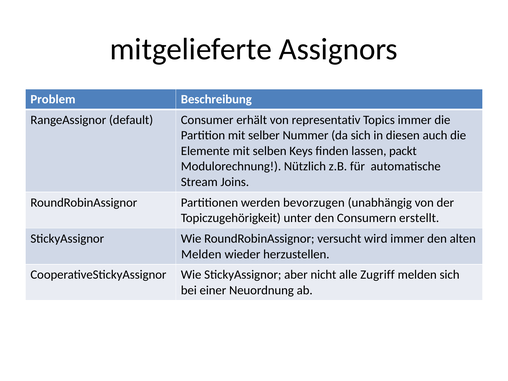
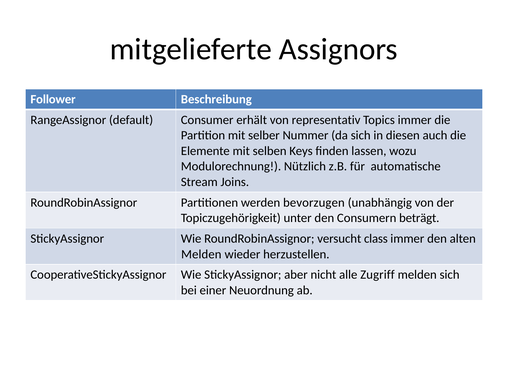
Problem: Problem -> Follower (53, 99)
packt: packt -> wozu (403, 151)
erstellt: erstellt -> beträgt (419, 218)
wird: wird -> class (376, 239)
